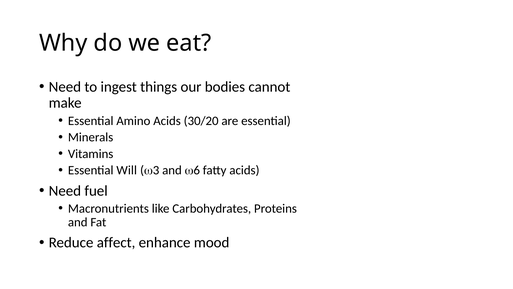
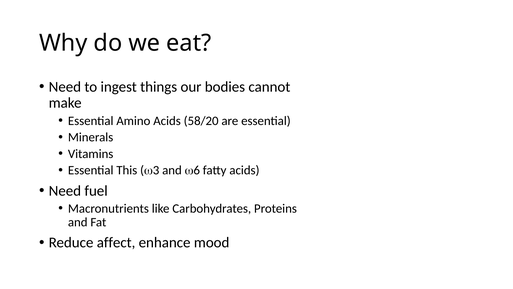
30/20: 30/20 -> 58/20 (201, 121)
Will: Will -> This (127, 170)
